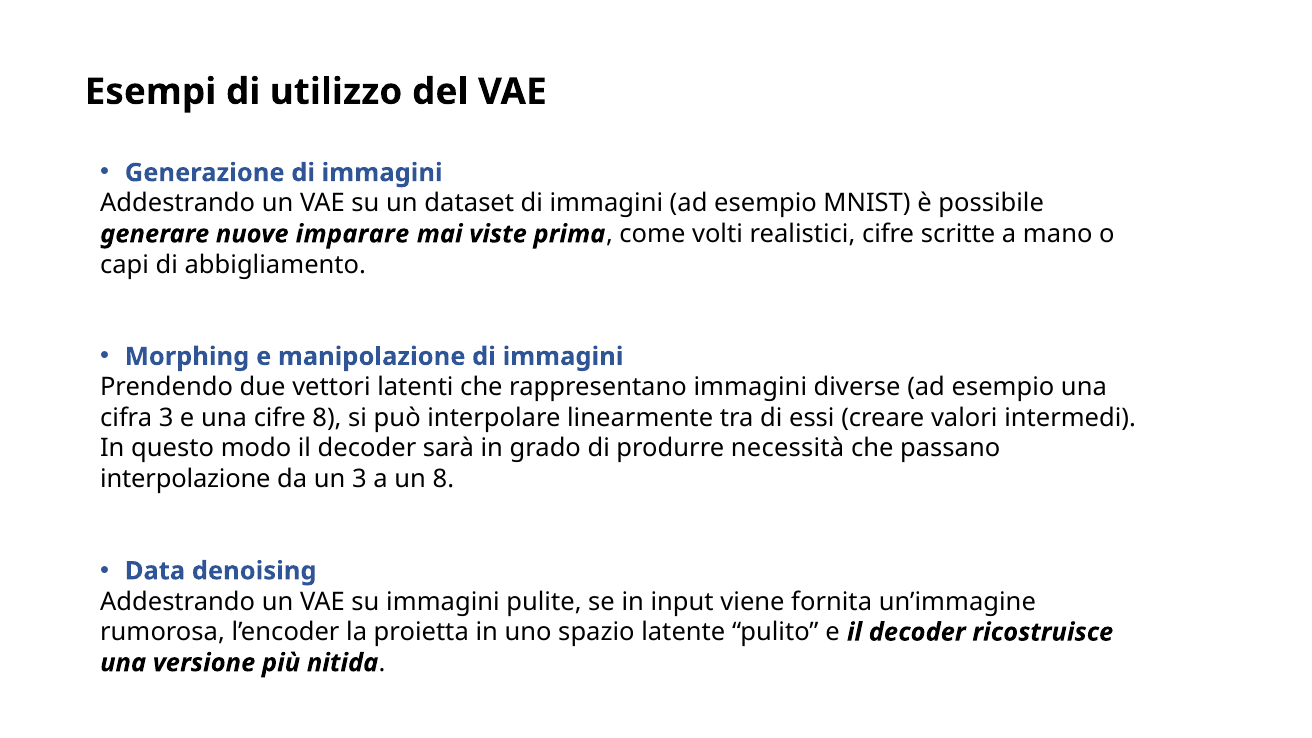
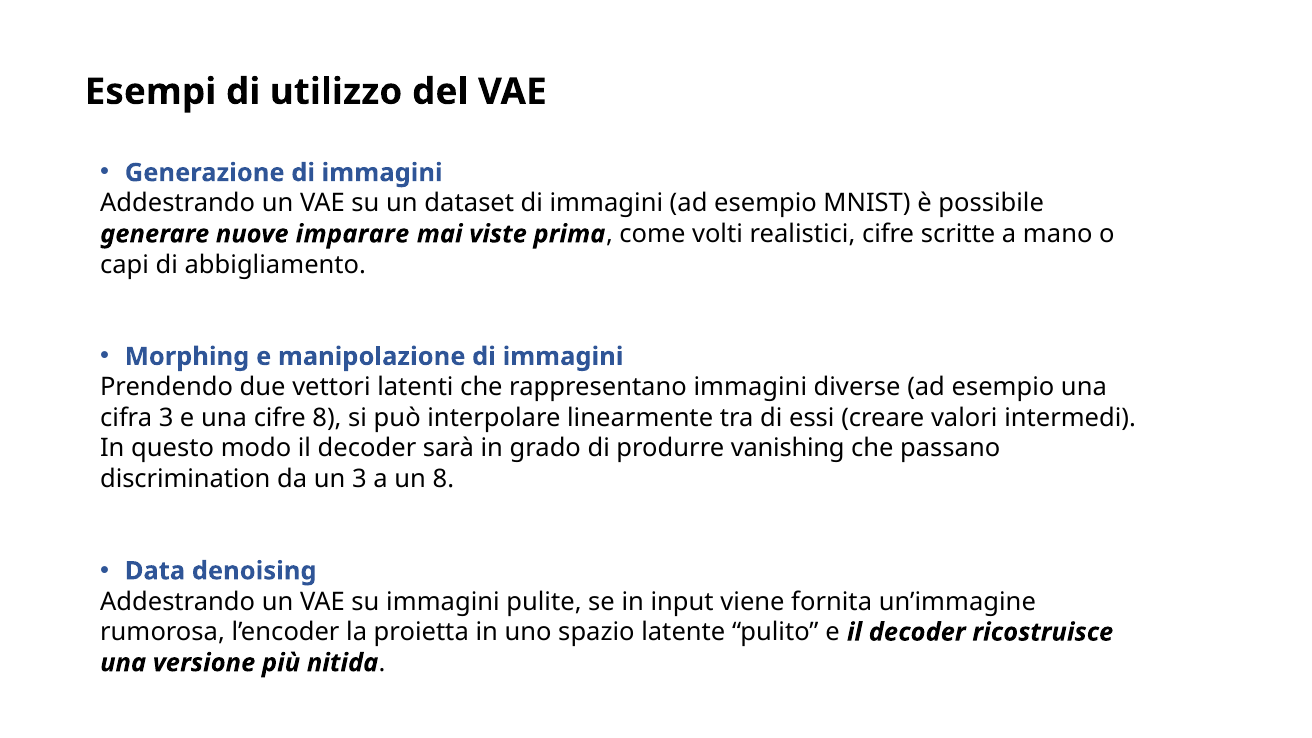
necessità: necessità -> vanishing (788, 448)
interpolazione: interpolazione -> discrimination (185, 479)
